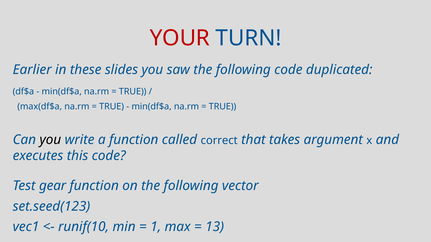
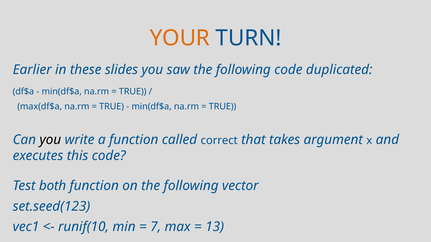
YOUR colour: red -> orange (180, 38)
gear: gear -> both (53, 186)
1: 1 -> 7 (156, 227)
